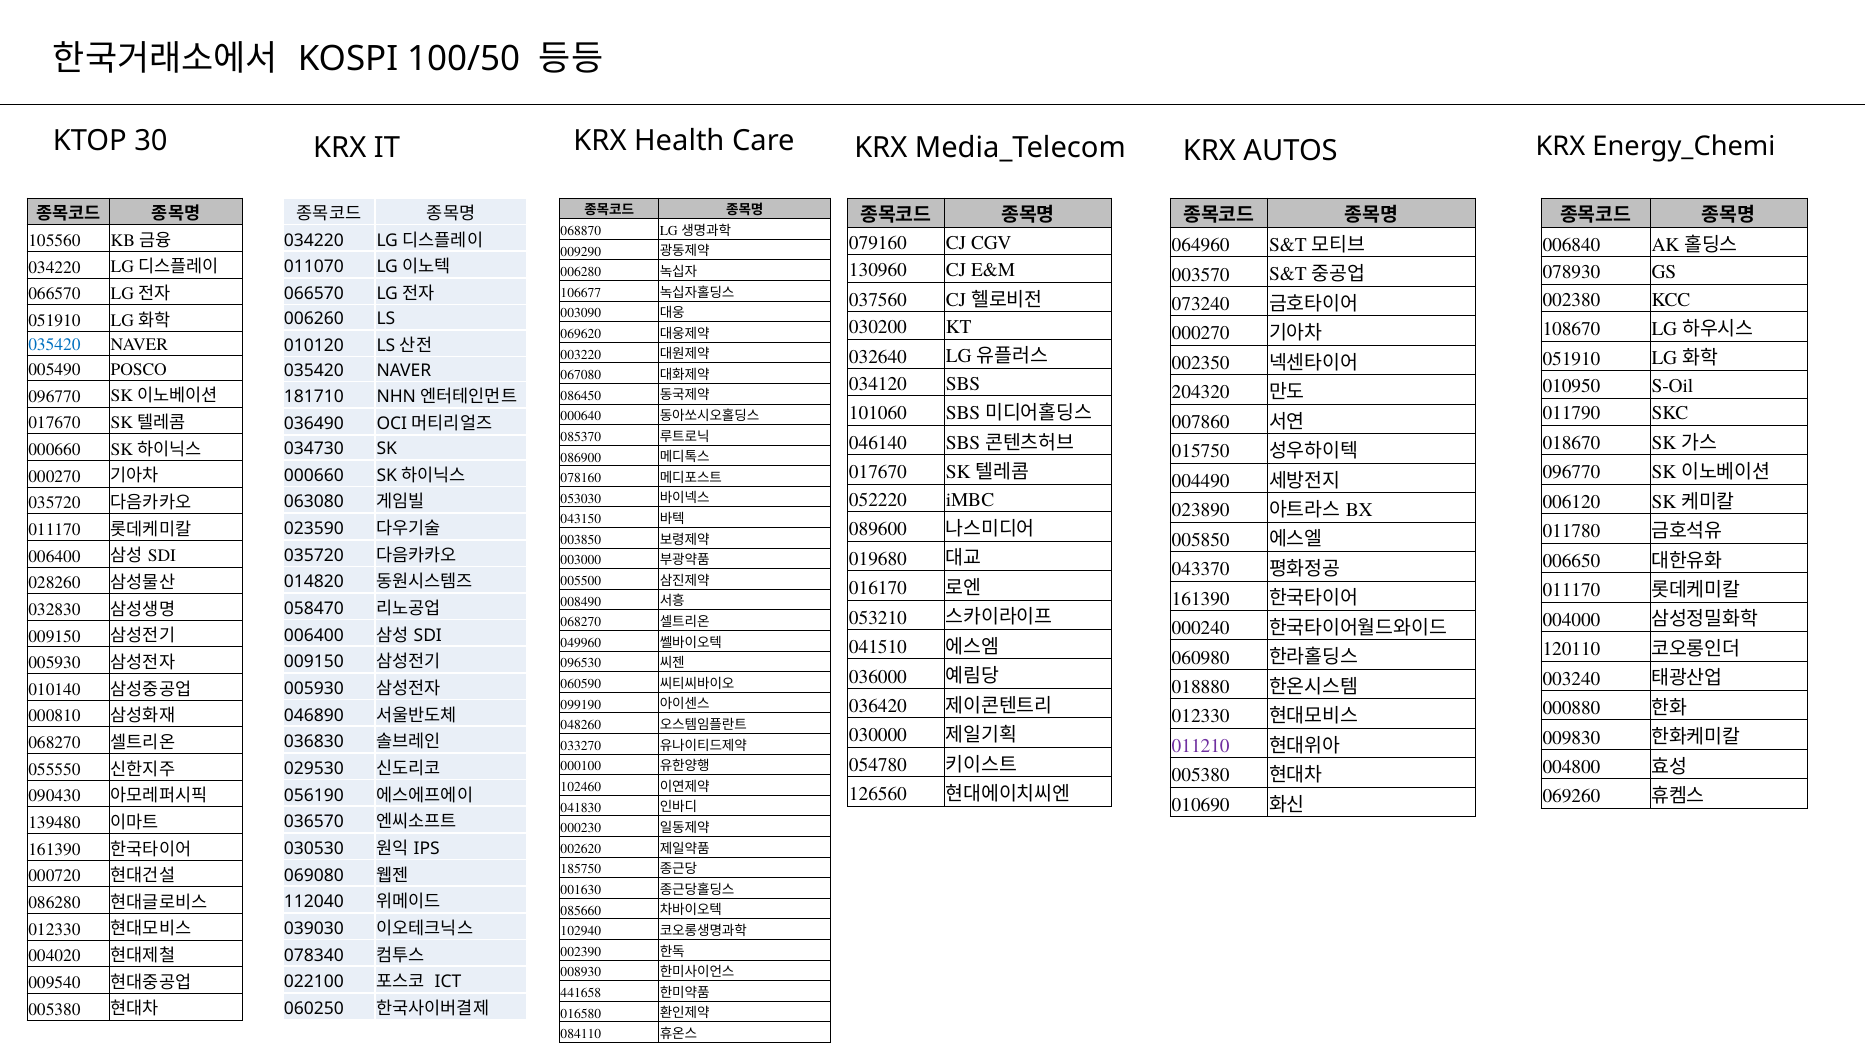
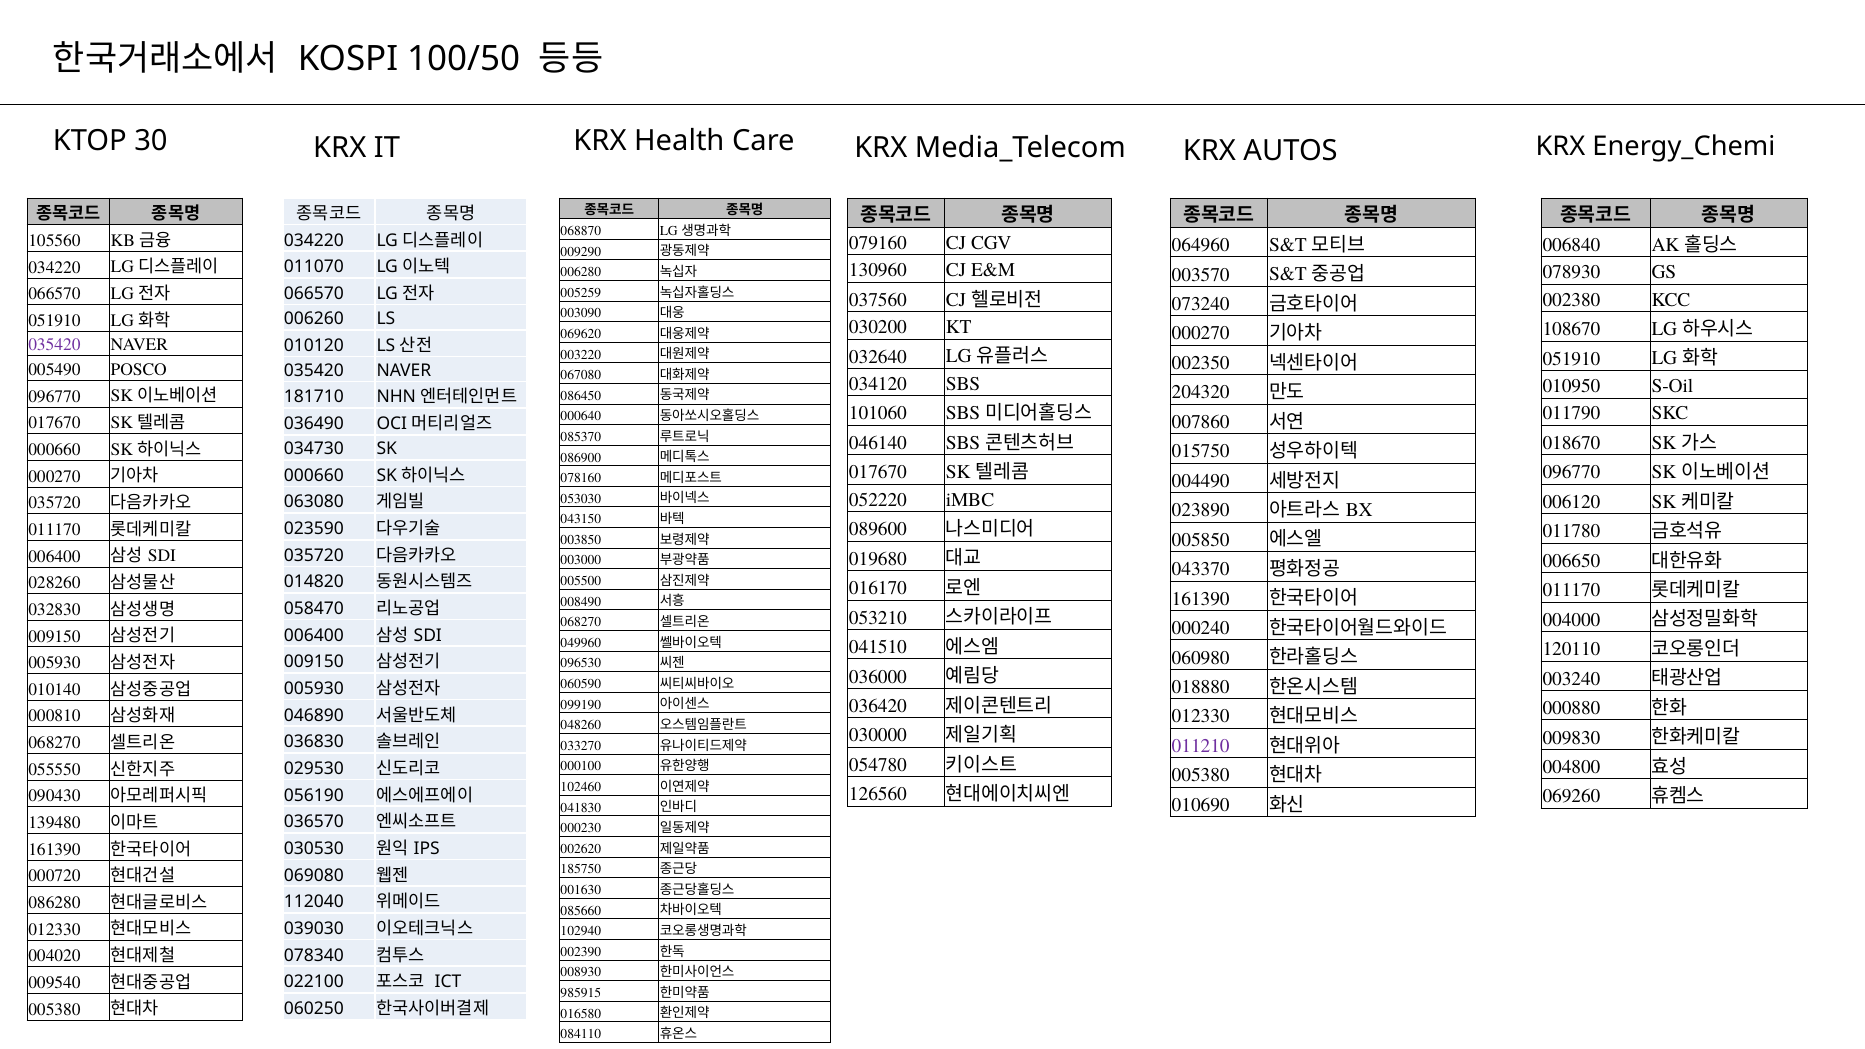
106677: 106677 -> 005259 (581, 293)
035420 colour: blue -> purple (54, 345)
441658: 441658 -> 985915 (581, 993)
